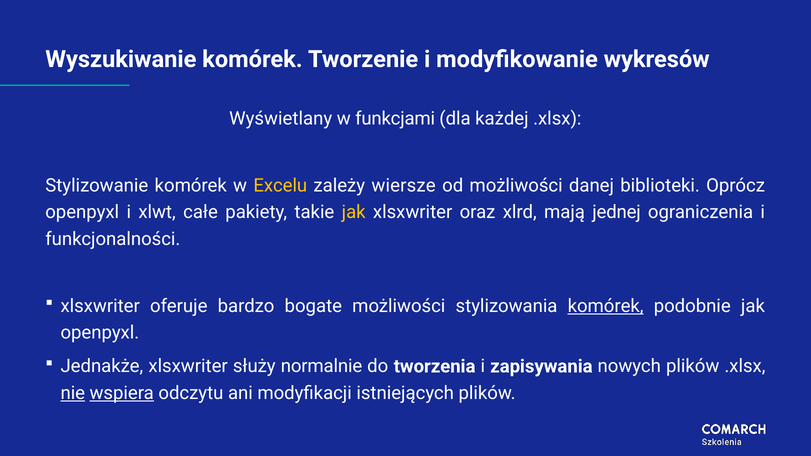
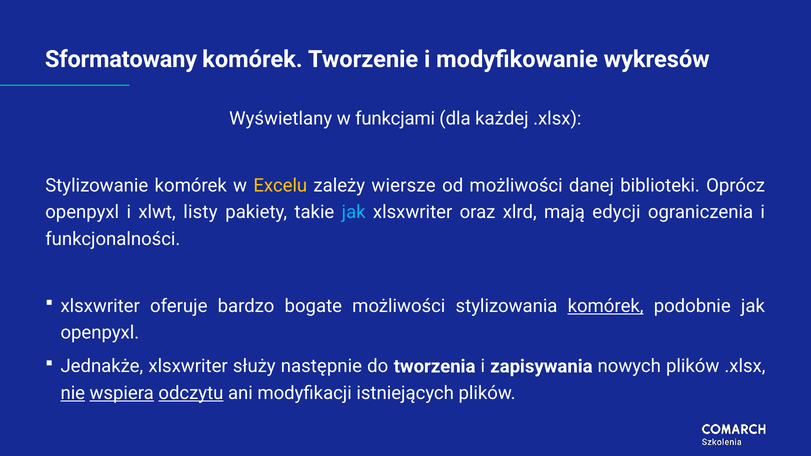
Wyszukiwanie: Wyszukiwanie -> Sformatowany (121, 59)
całe: całe -> listy (200, 212)
jak colour: yellow -> light blue (354, 212)
jednej: jednej -> edycji (616, 212)
normalnie: normalnie -> następnie (321, 366)
odczytu underline: none -> present (191, 393)
